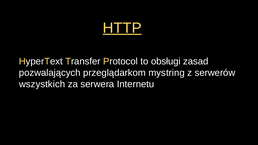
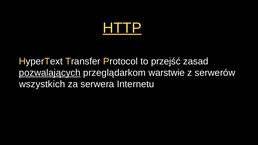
obsługi: obsługi -> przejść (166, 62)
pozwalających underline: none -> present (50, 73)
mystring: mystring -> warstwie (167, 73)
